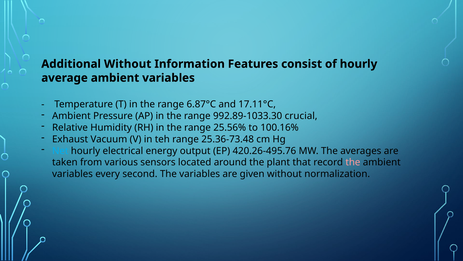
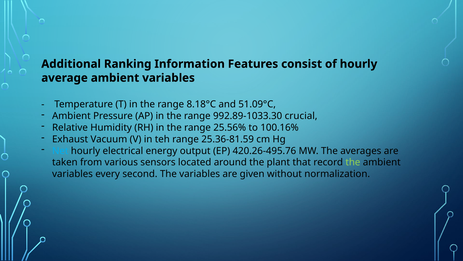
Additional Without: Without -> Ranking (128, 64)
6.87°C: 6.87°C -> 8.18°C (201, 104)
17.11°C: 17.11°C -> 51.09°C (257, 104)
25.36-73.48: 25.36-73.48 -> 25.36-81.59 (228, 139)
the colour: pink -> light green (353, 162)
